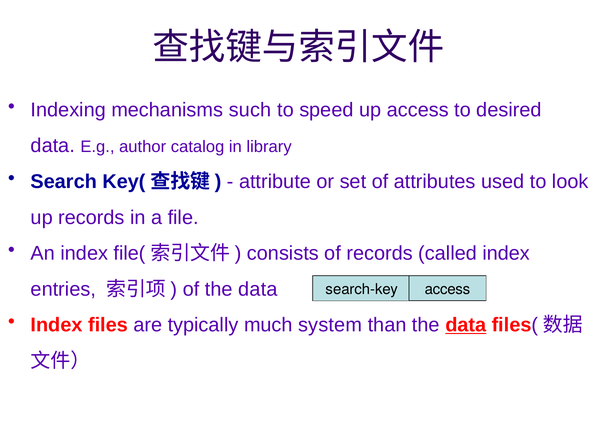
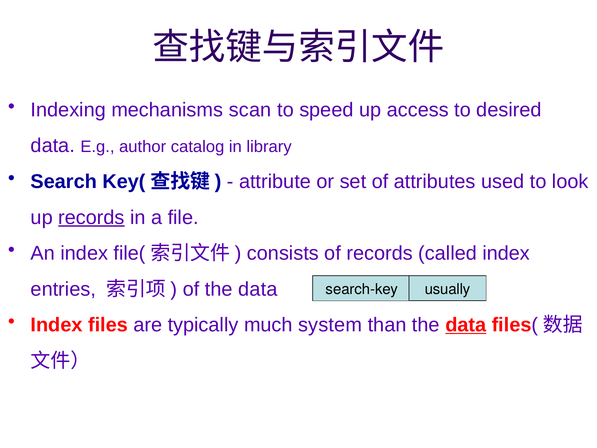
such: such -> scan (250, 110)
records underline: none -> present (91, 217)
search-key access: access -> usually (448, 289)
